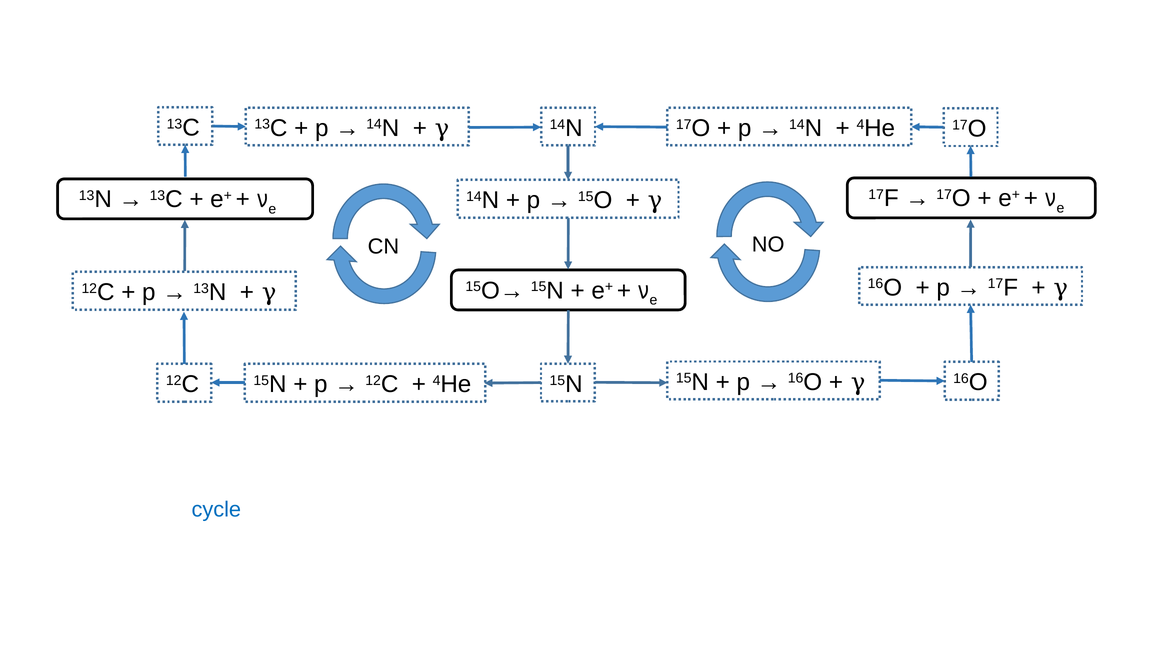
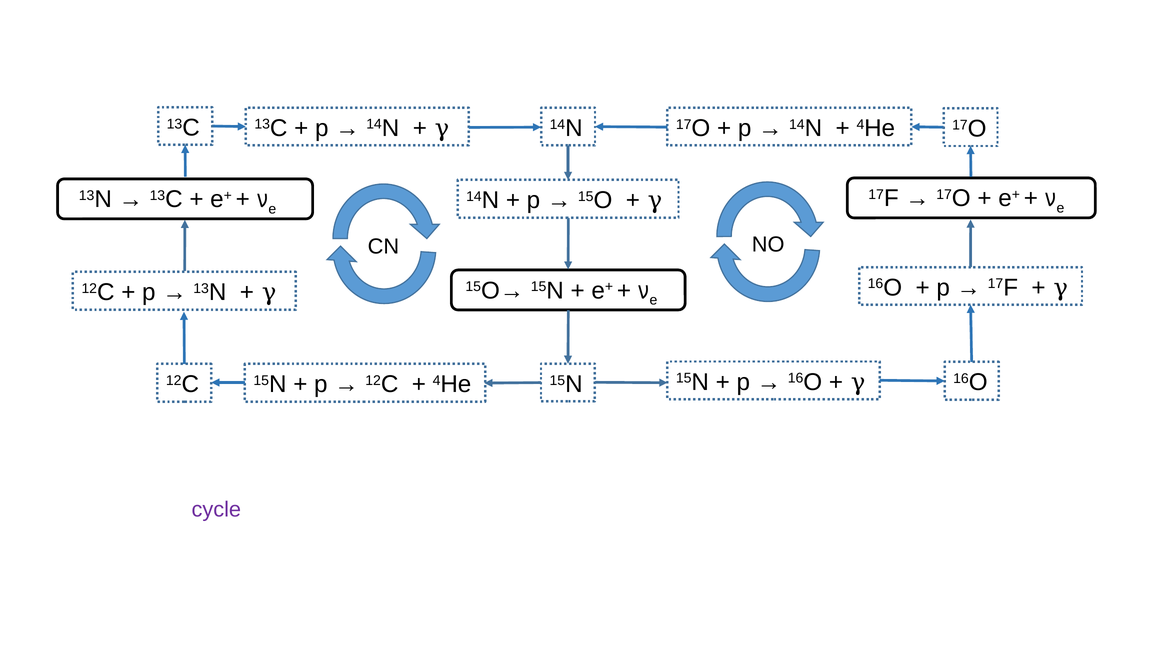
cycle colour: blue -> purple (216, 509)
